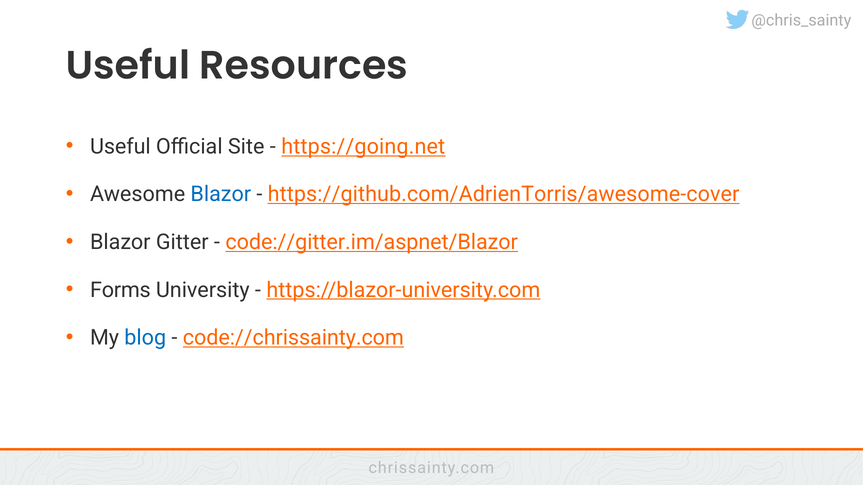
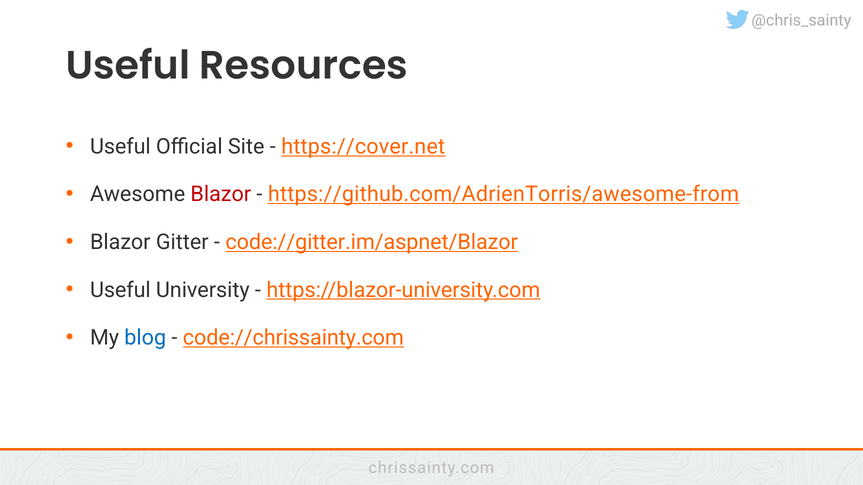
https://going.net: https://going.net -> https://cover.net (363, 147)
Blazor colour: blue -> red (221, 195)
https://github.com/AdrienTorris/awesome-cover: https://github.com/AdrienTorris/awesome-cover -> https://github.com/AdrienTorris/awesome-from (503, 195)
Forms: Forms -> Useful (120, 290)
